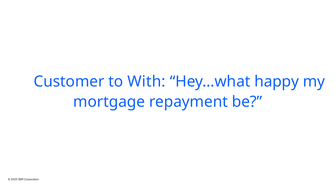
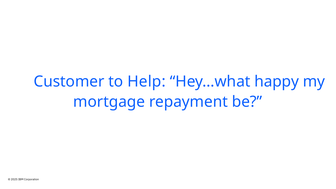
With: With -> Help (147, 81)
